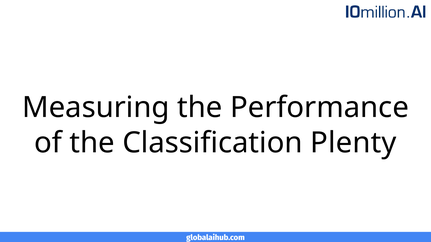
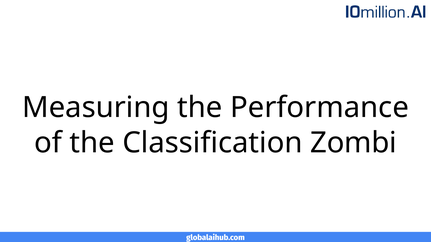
Plenty: Plenty -> Zombi (354, 143)
